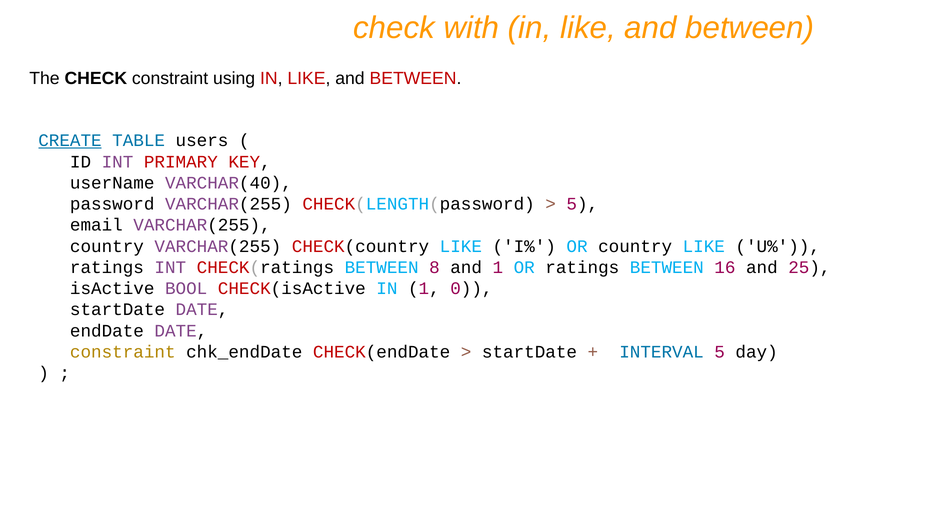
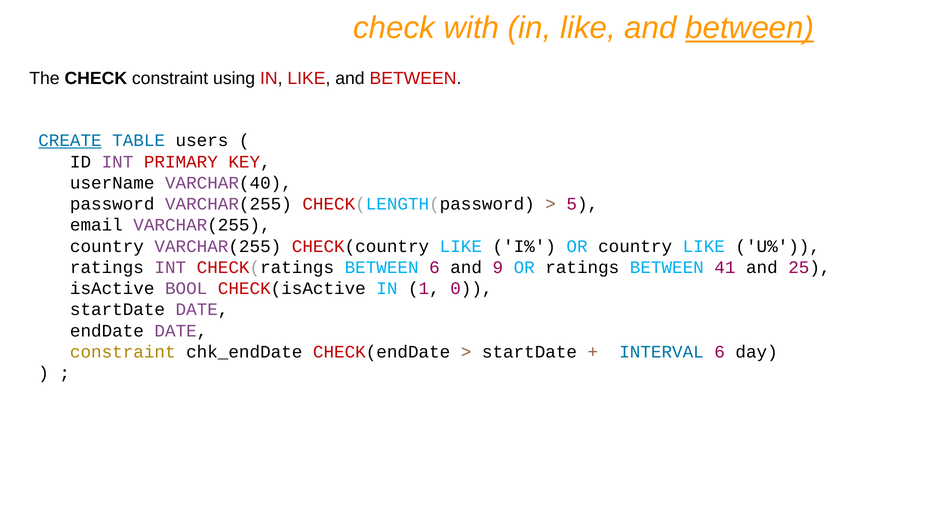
between underline: none -> present (750, 28)
BETWEEN 8: 8 -> 6 (434, 267)
and 1: 1 -> 9 (498, 267)
16: 16 -> 41 (725, 267)
INTERVAL 5: 5 -> 6 (720, 352)
